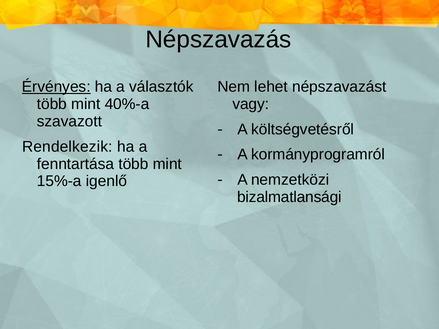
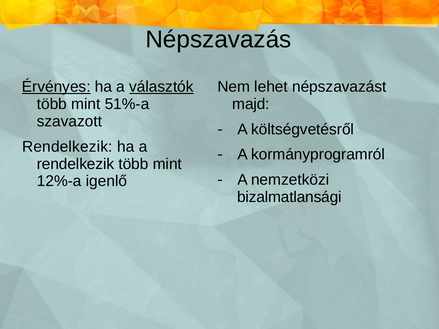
választók underline: none -> present (161, 87)
40%-a: 40%-a -> 51%-a (127, 104)
vagy: vagy -> majd (251, 104)
fenntartása: fenntartása -> rendelkezik (76, 164)
15%-a: 15%-a -> 12%-a (59, 181)
